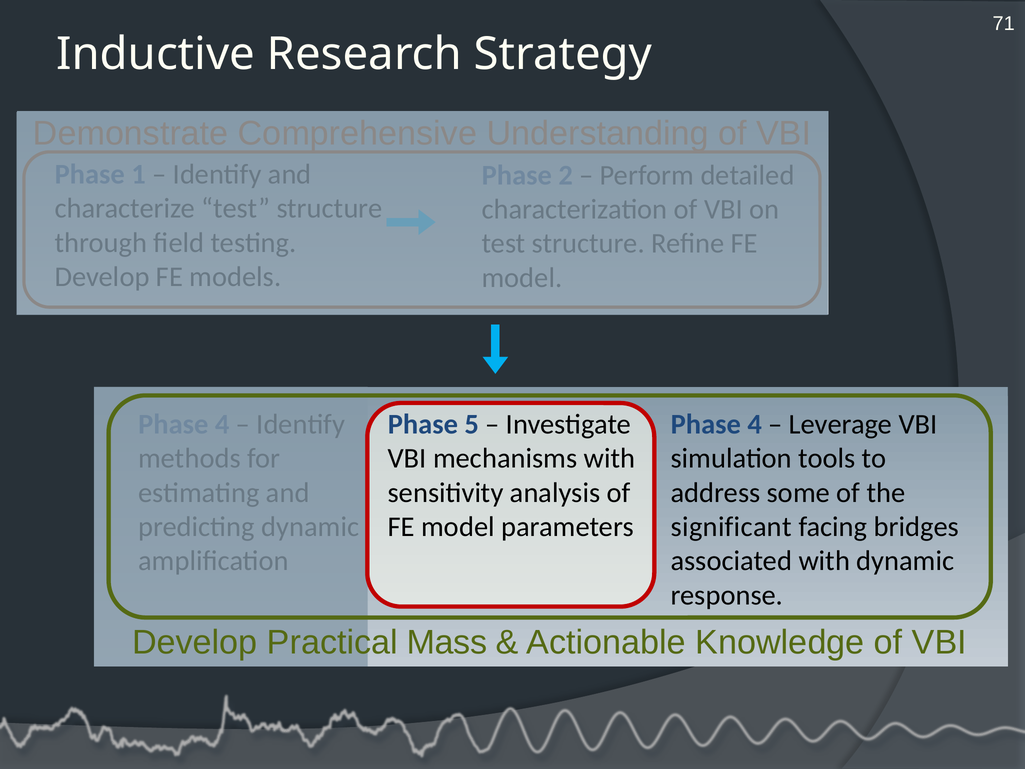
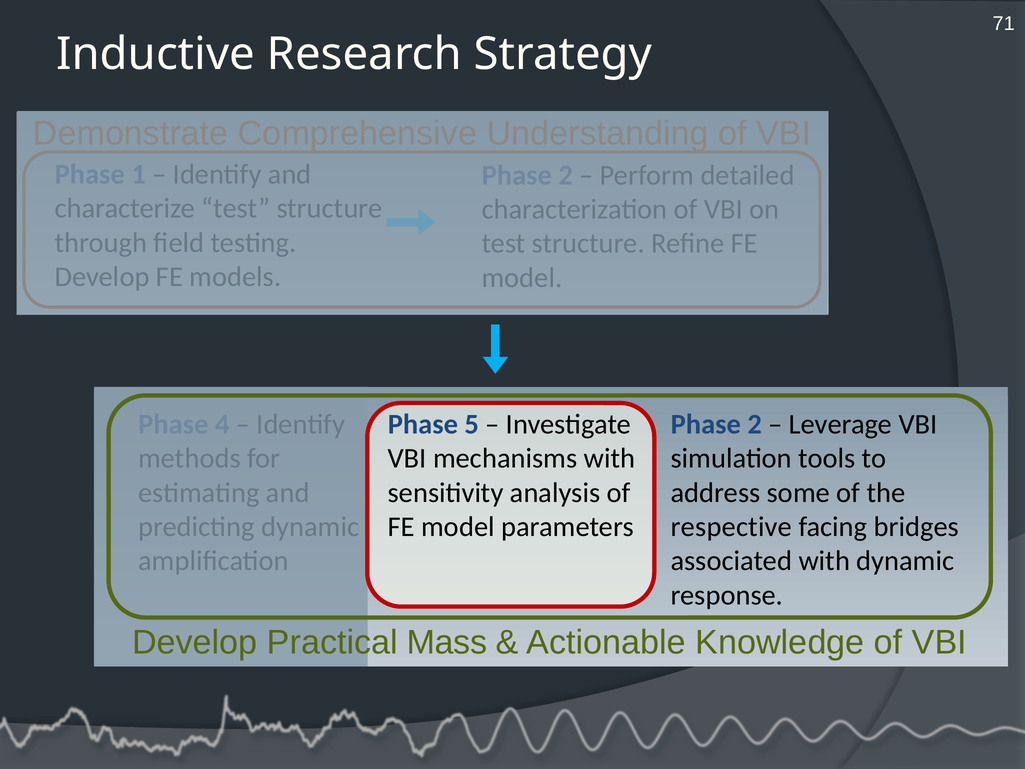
4: 4 -> 2 (755, 424)
significant: significant -> respective (731, 527)
